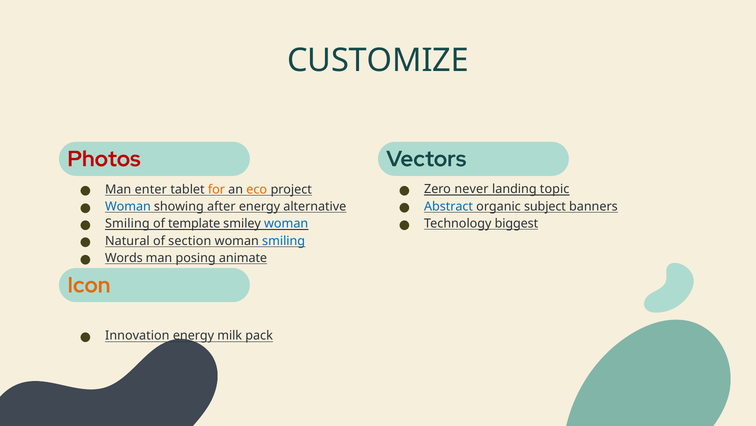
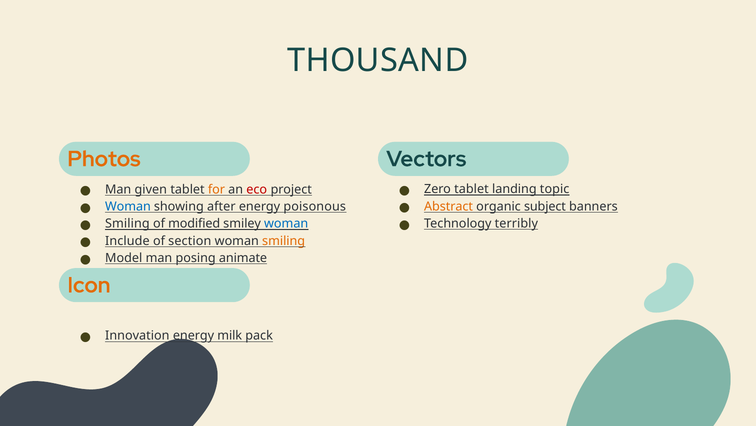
CUSTOMIZE: CUSTOMIZE -> THOUSAND (378, 61)
Photos colour: red -> orange (104, 159)
Zero never: never -> tablet (471, 189)
enter: enter -> given (151, 189)
eco colour: orange -> red (257, 189)
Abstract colour: blue -> orange (449, 206)
alternative: alternative -> poisonous (315, 206)
biggest: biggest -> terribly (516, 223)
template: template -> modified (194, 223)
Natural: Natural -> Include (127, 241)
smiling colour: blue -> orange (284, 241)
Words: Words -> Model (124, 258)
